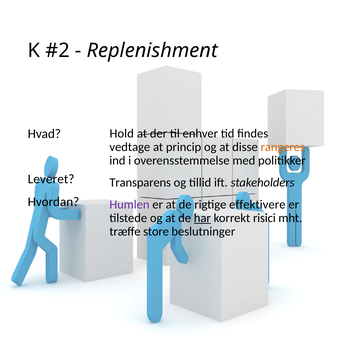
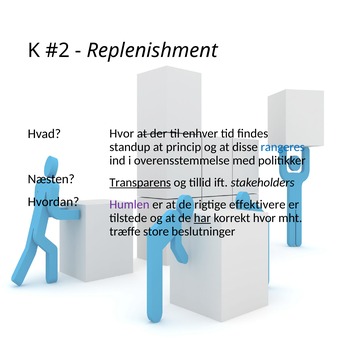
Hold: Hold -> Hvor (122, 133)
vedtage: vedtage -> standup (130, 147)
rangeres colour: orange -> blue (283, 147)
Leveret: Leveret -> Næsten (51, 179)
Transparens underline: none -> present (140, 183)
korrekt risici: risici -> hvor (264, 218)
